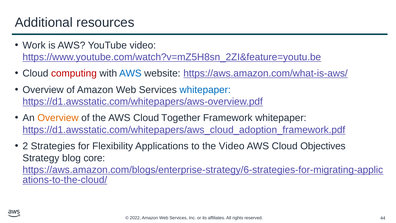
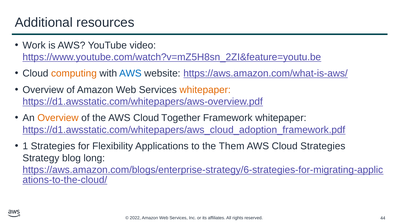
computing colour: red -> orange (74, 73)
whitepaper colour: blue -> orange (205, 90)
2: 2 -> 1 (25, 146)
the Video: Video -> Them (232, 146)
Cloud Objectives: Objectives -> Strategies (323, 146)
core: core -> long (94, 158)
